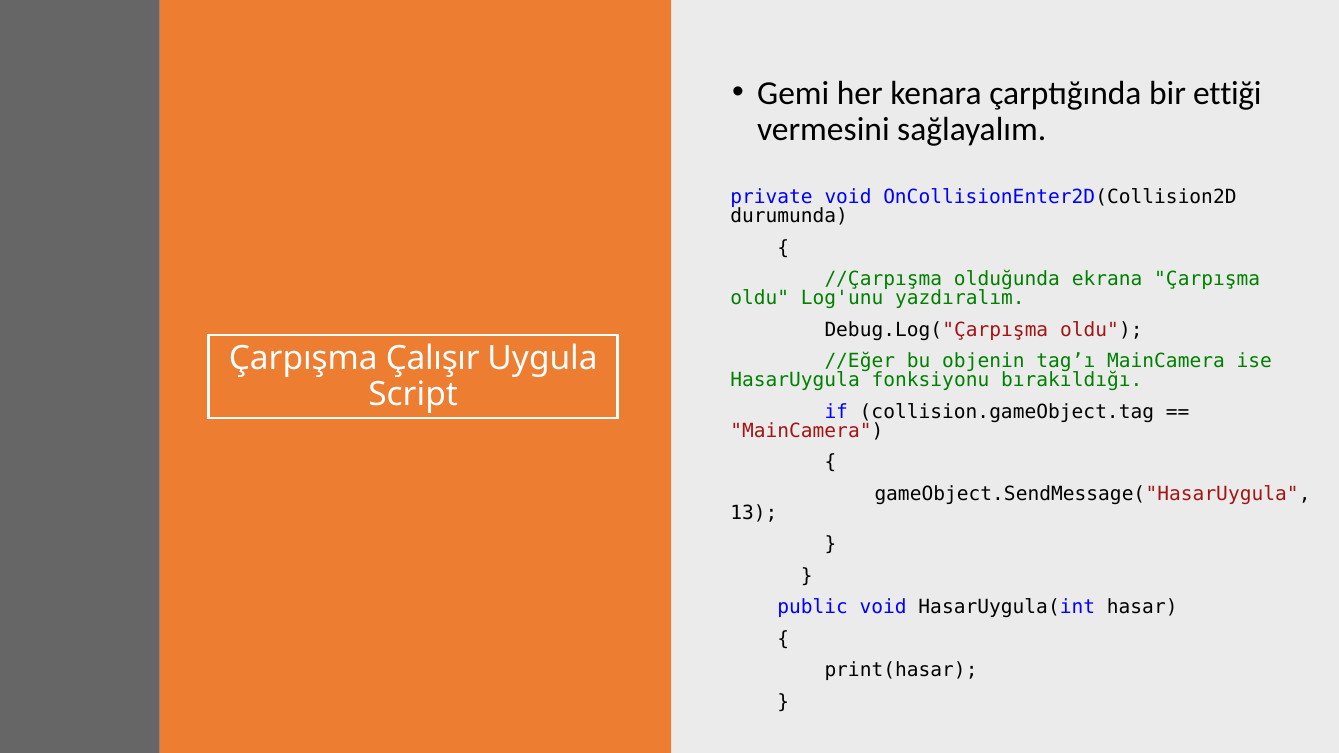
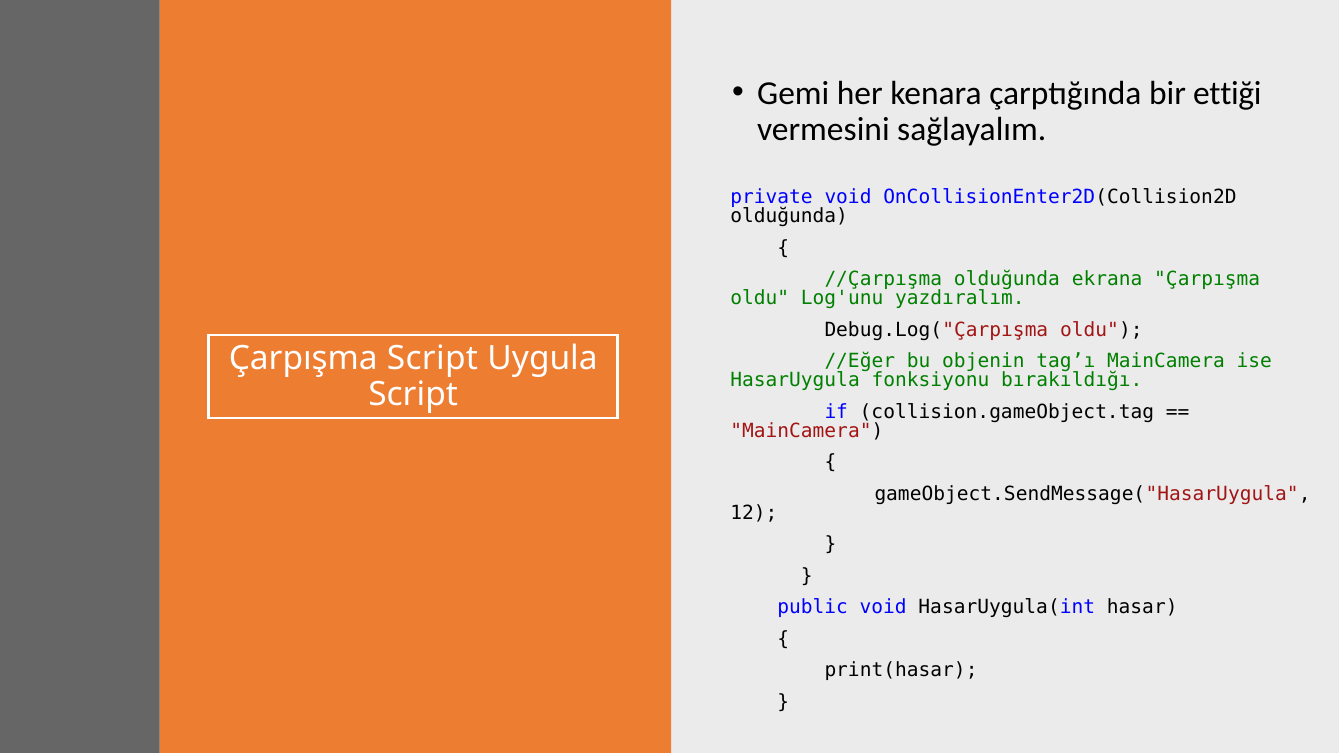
durumunda: durumunda -> olduğunda (789, 217)
Çarpışma Çalışır: Çalışır -> Script (432, 358)
13: 13 -> 12 (754, 513)
